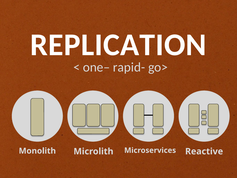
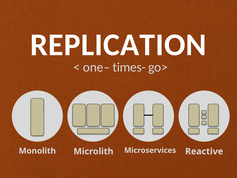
rapid-: rapid- -> times- (129, 67)
